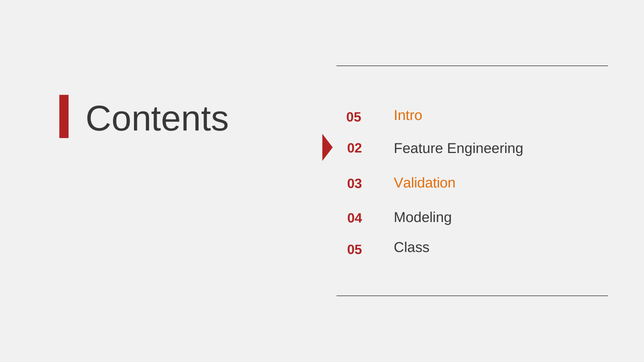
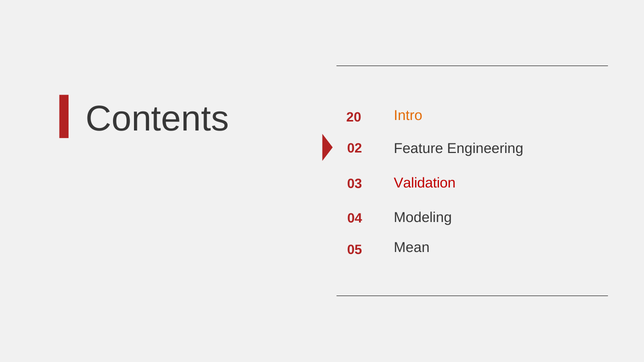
Contents 05: 05 -> 20 (354, 117)
Validation colour: orange -> red (425, 183)
Class: Class -> Mean (412, 248)
